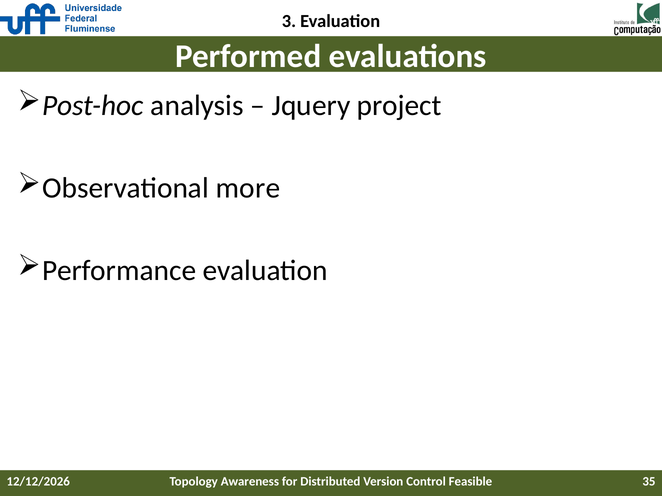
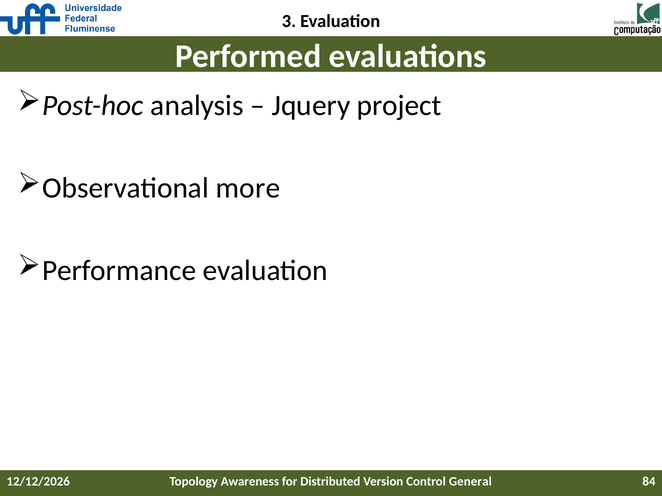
Feasible: Feasible -> General (470, 482)
35: 35 -> 84 (649, 482)
